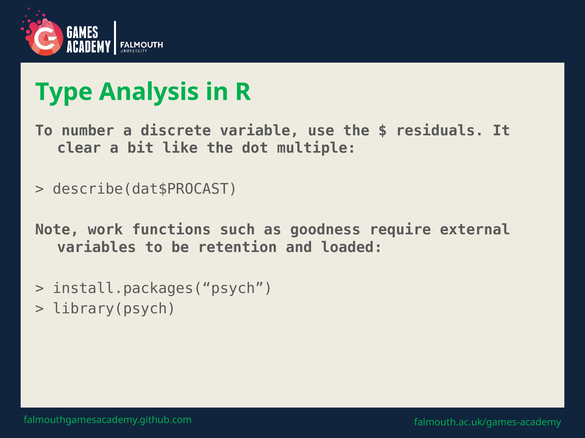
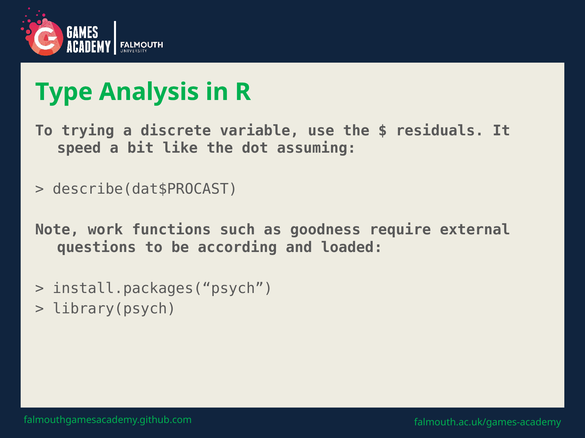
number: number -> trying (88, 131)
clear: clear -> speed (79, 148)
multiple: multiple -> assuming (317, 148)
variables: variables -> questions (97, 248)
retention: retention -> according (237, 248)
